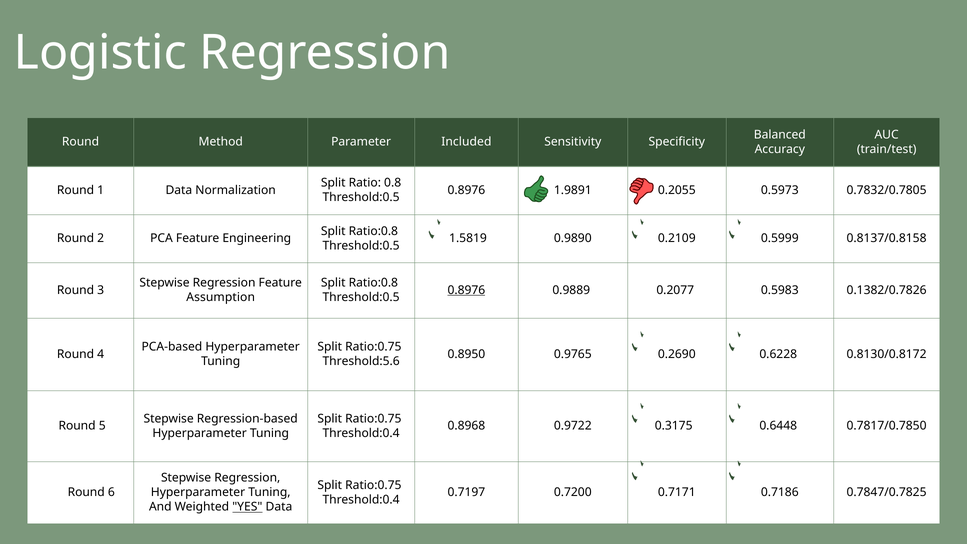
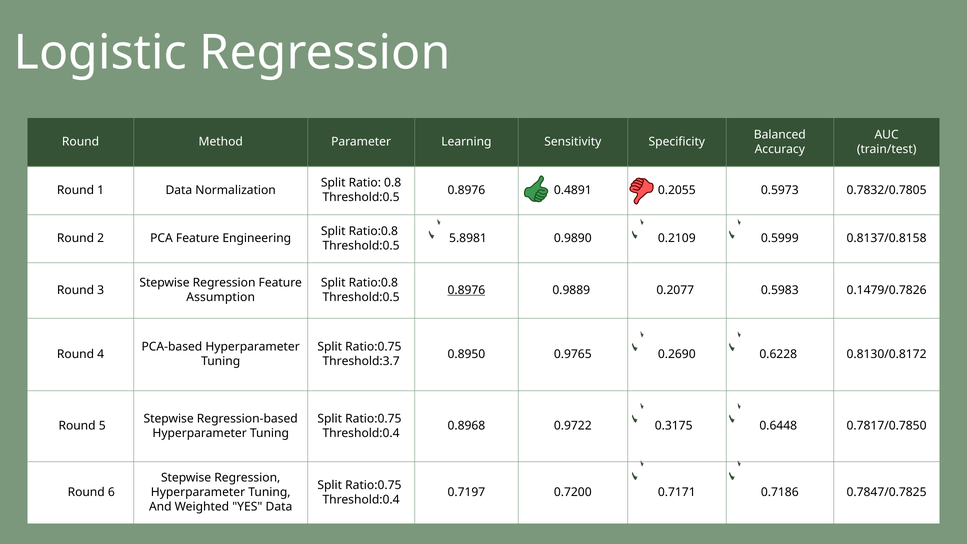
Included: Included -> Learning (466, 142)
1.9891: 1.9891 -> 0.4891 (573, 190)
1.5819: 1.5819 -> 5.8981 (468, 238)
0.1382/0.7826: 0.1382/0.7826 -> 0.1479/0.7826 (887, 290)
Threshold:5.6: Threshold:5.6 -> Threshold:3.7 (361, 361)
YES underline: present -> none (247, 507)
